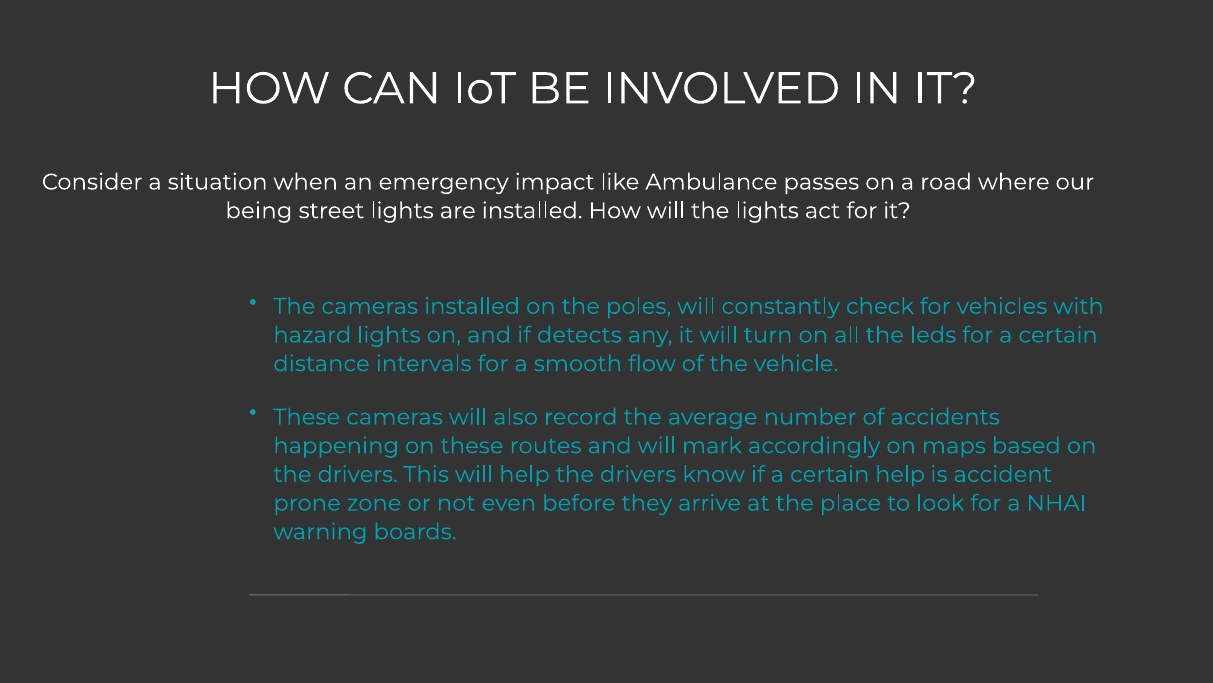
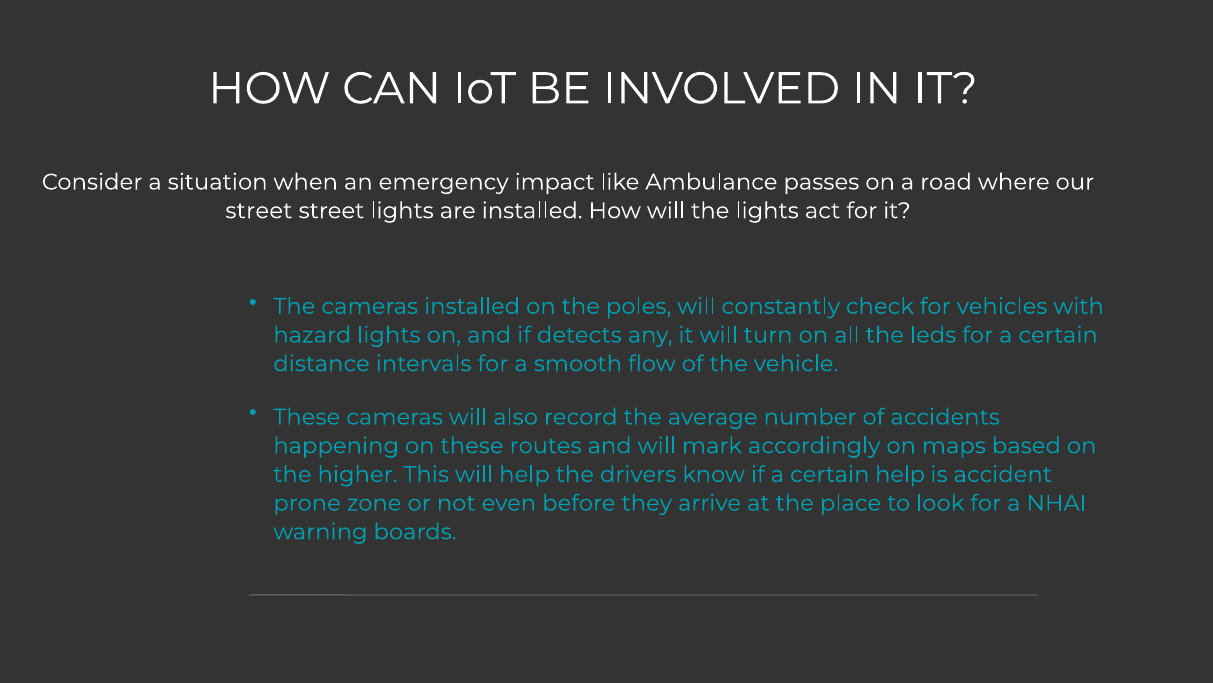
being: being -> street (259, 211)
drivers: drivers -> higher (358, 474)
